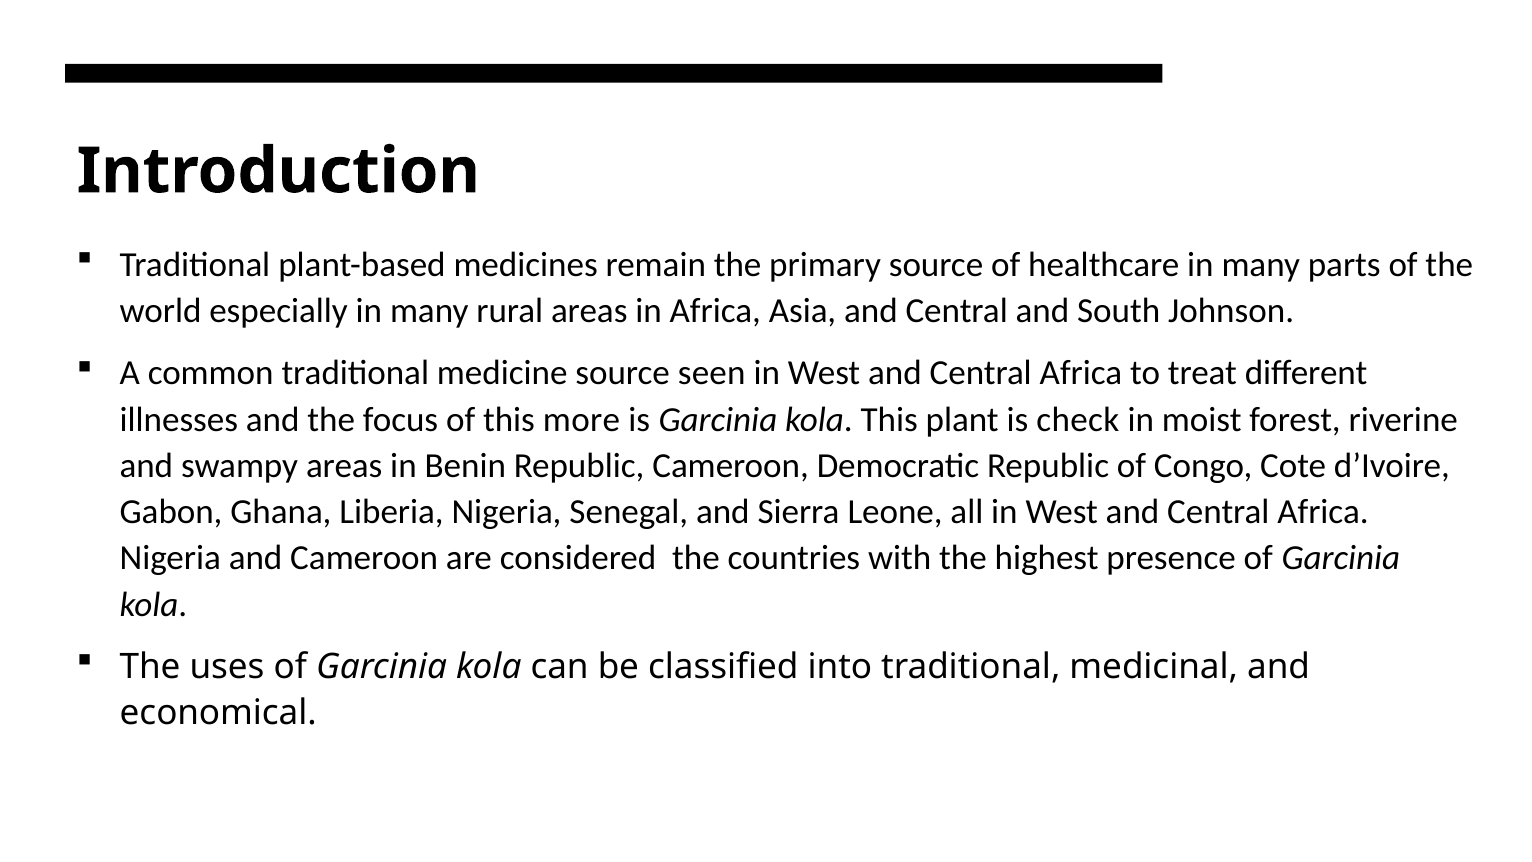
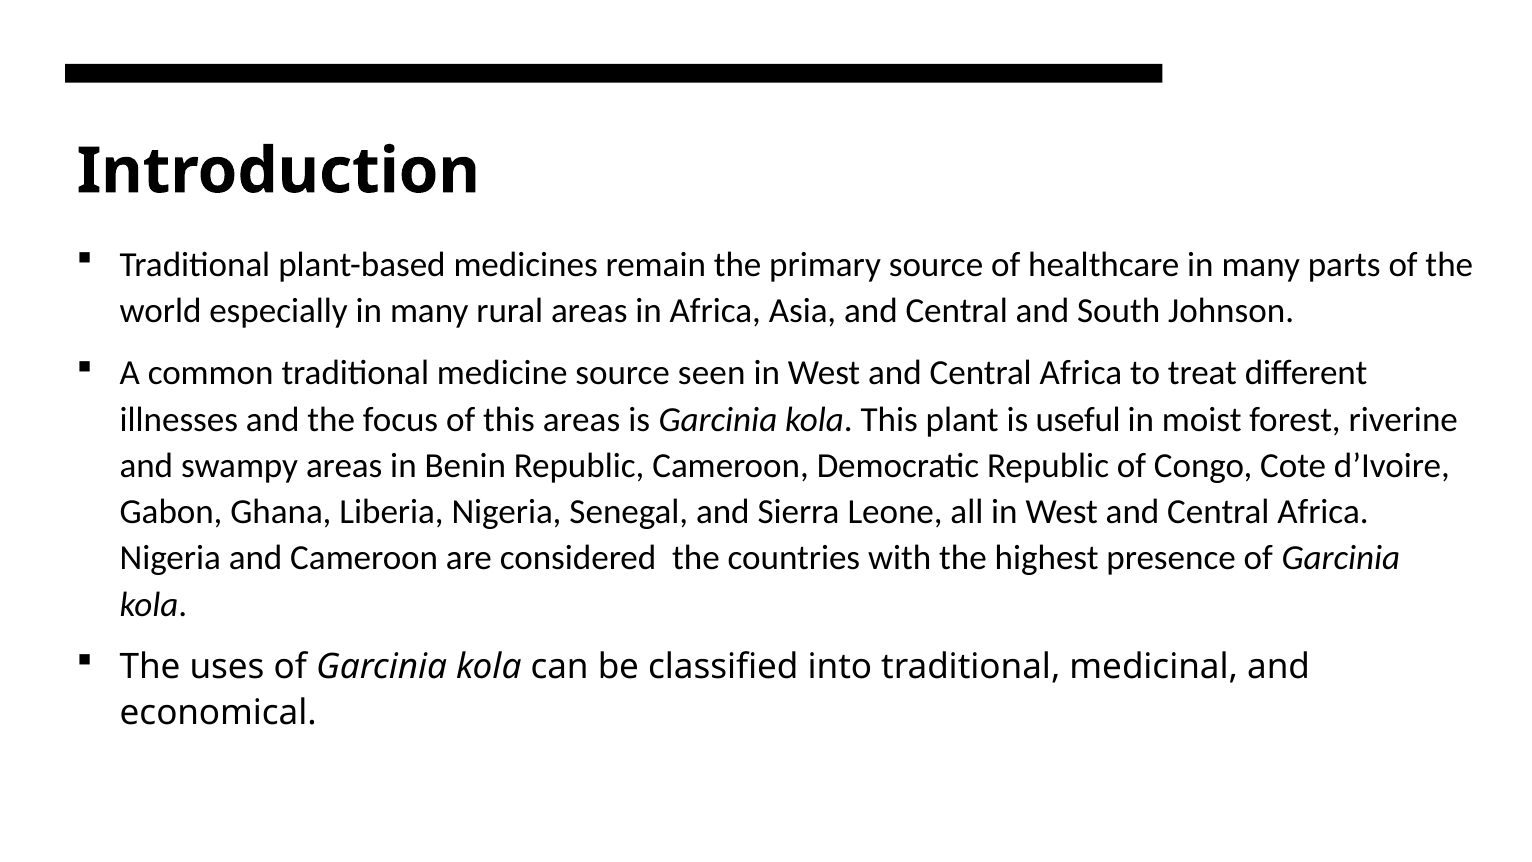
this more: more -> areas (582, 419)
check: check -> useful (1078, 419)
